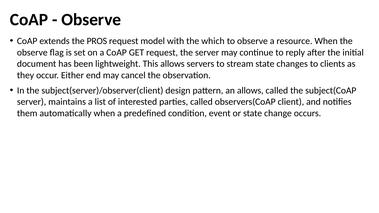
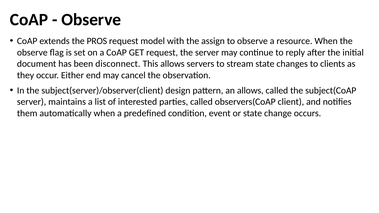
which: which -> assign (213, 41)
lightweight: lightweight -> disconnect (118, 64)
